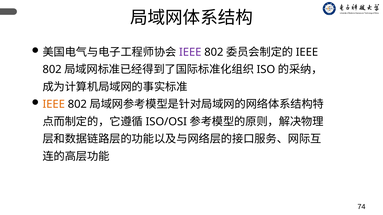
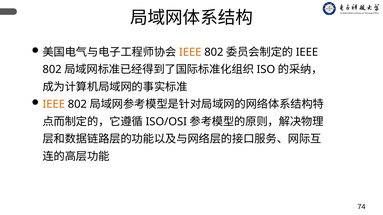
IEEE colour: purple -> orange (190, 52)
